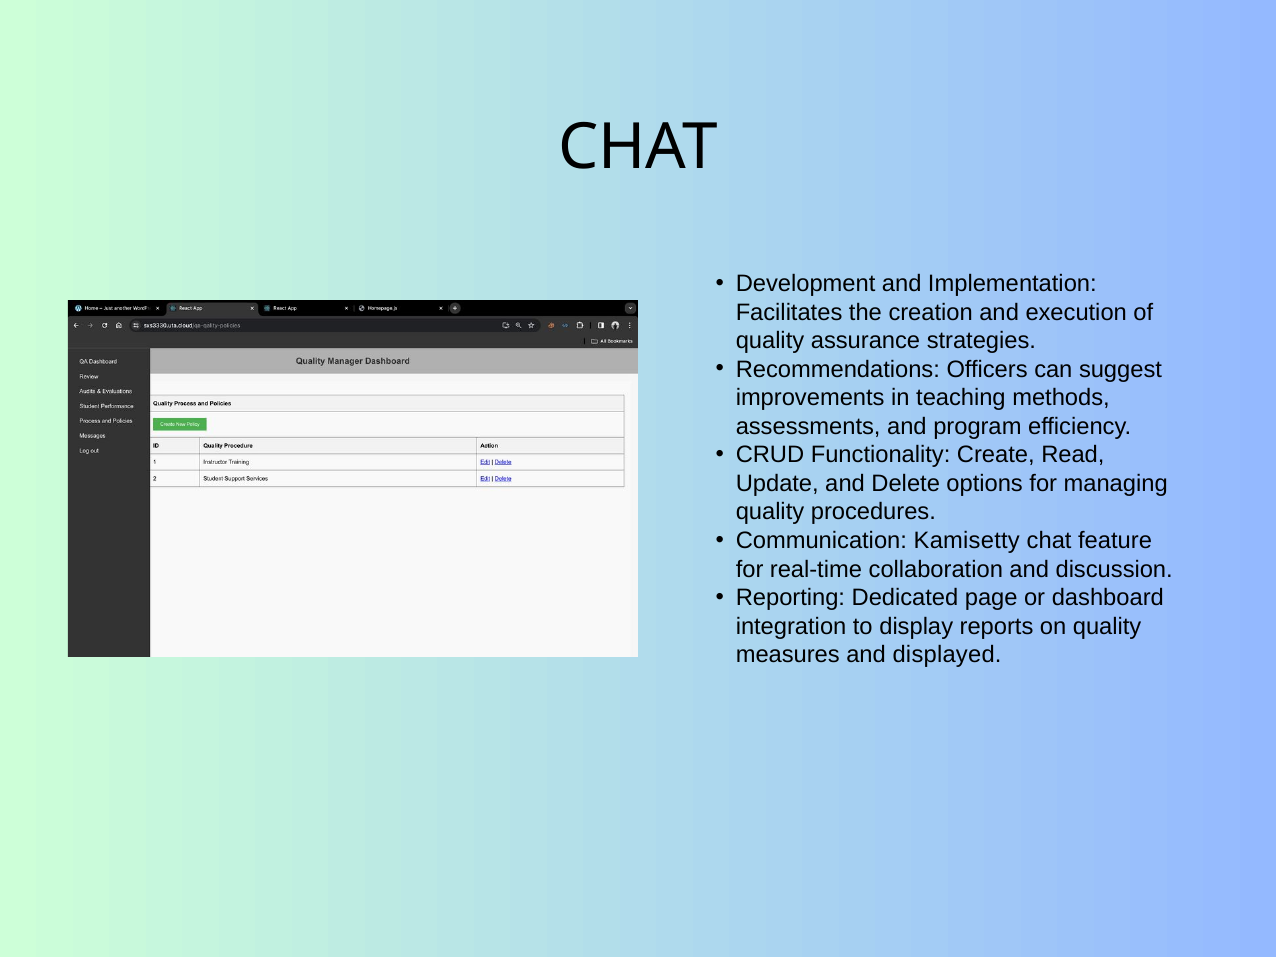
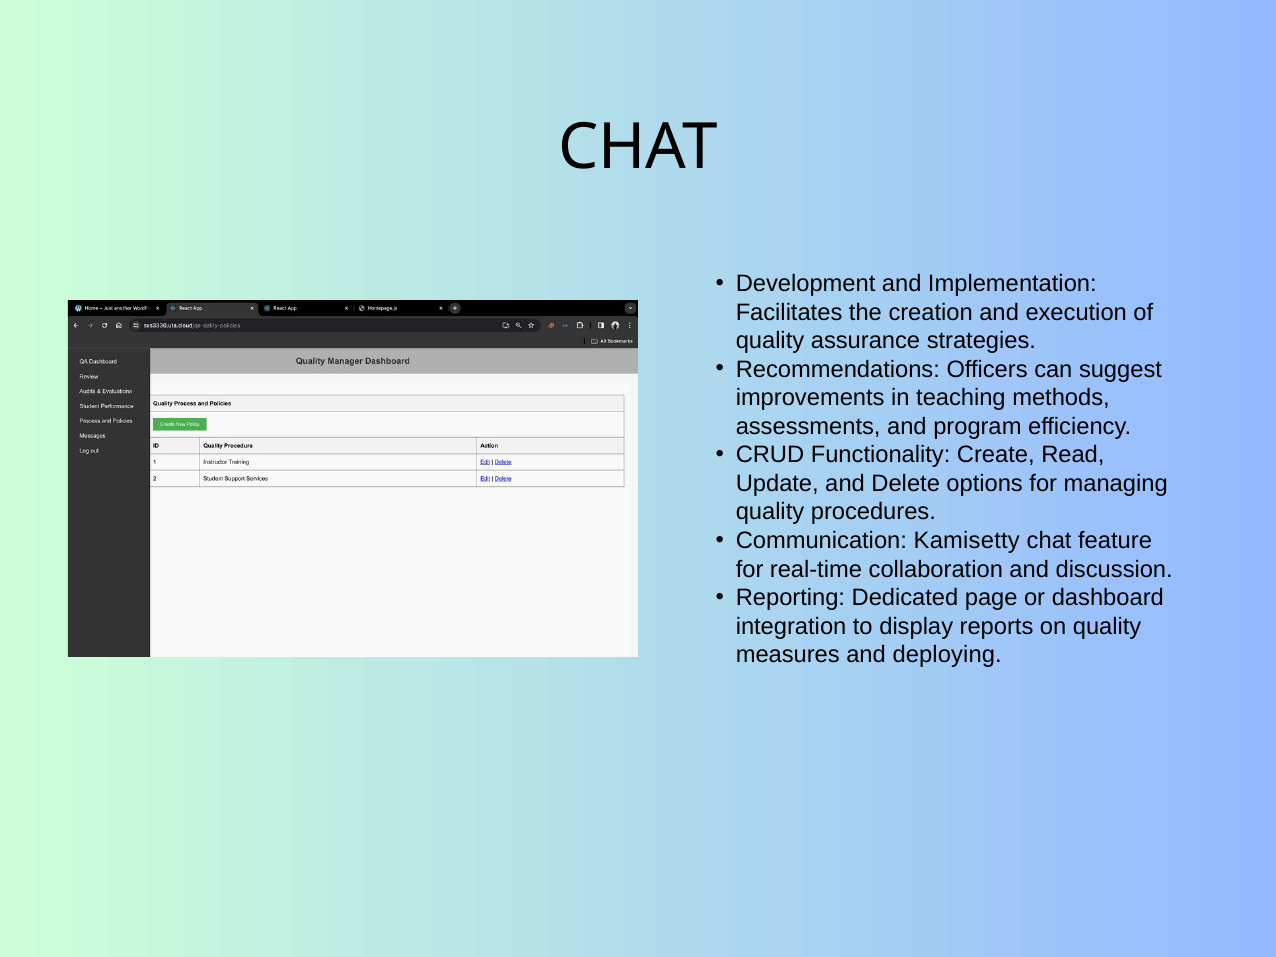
displayed: displayed -> deploying (947, 655)
